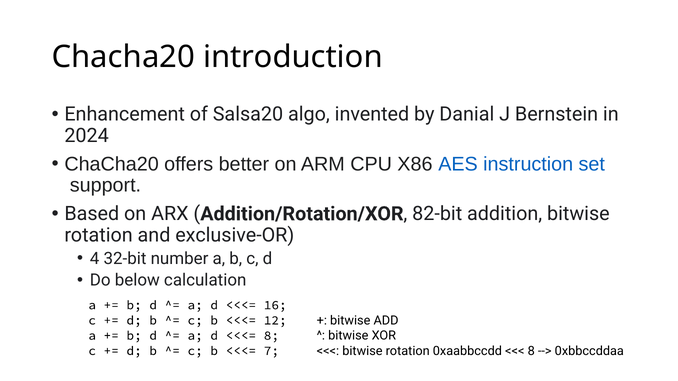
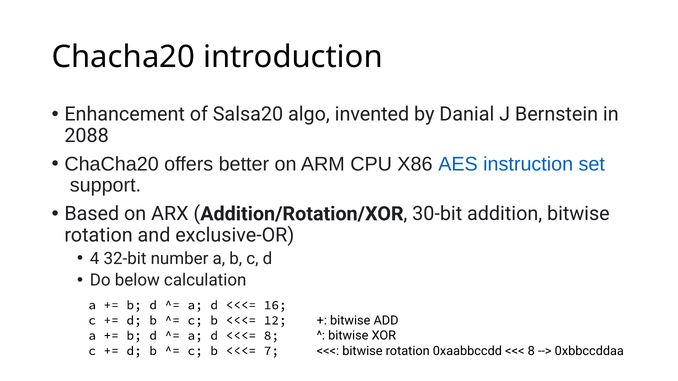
2024: 2024 -> 2088 (87, 136)
82-bit: 82-bit -> 30-bit (437, 214)
